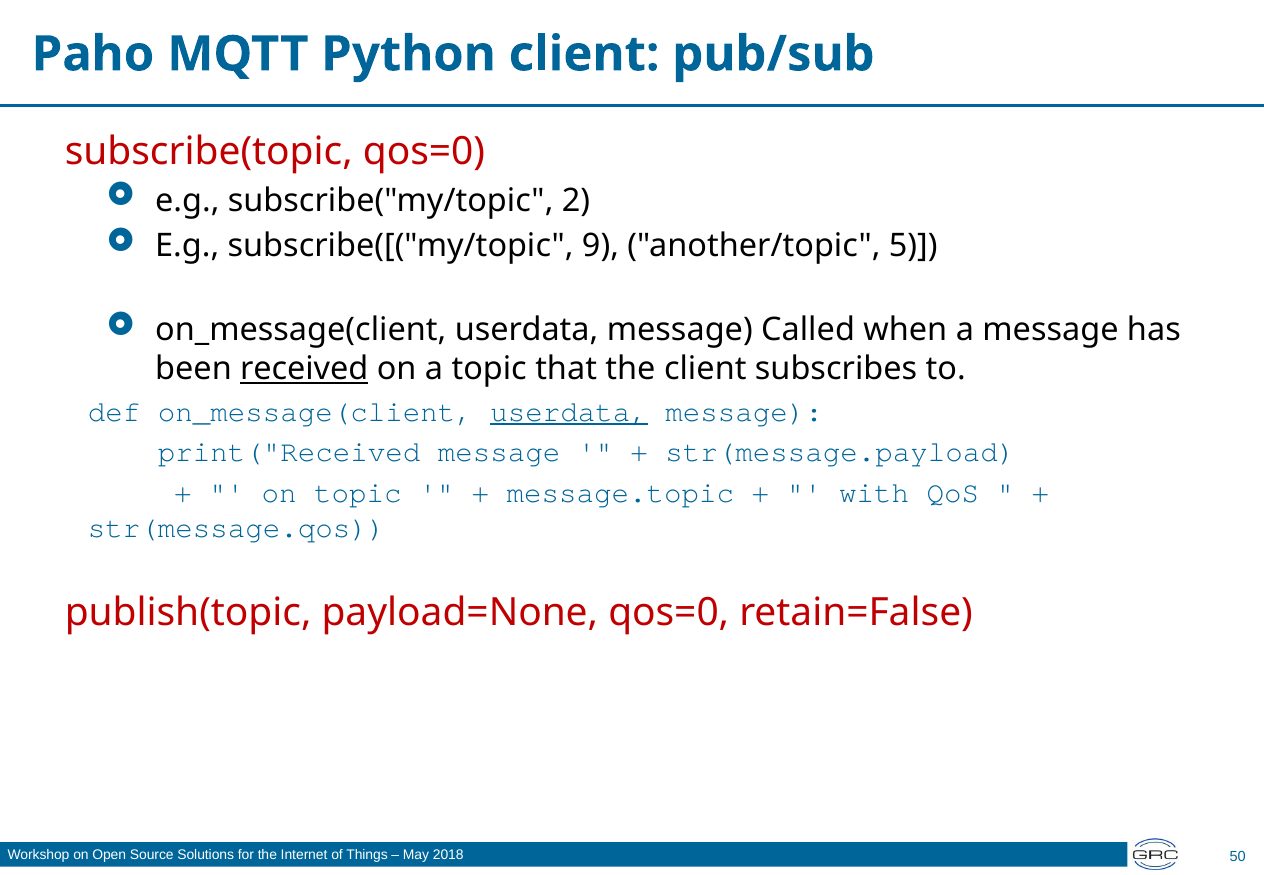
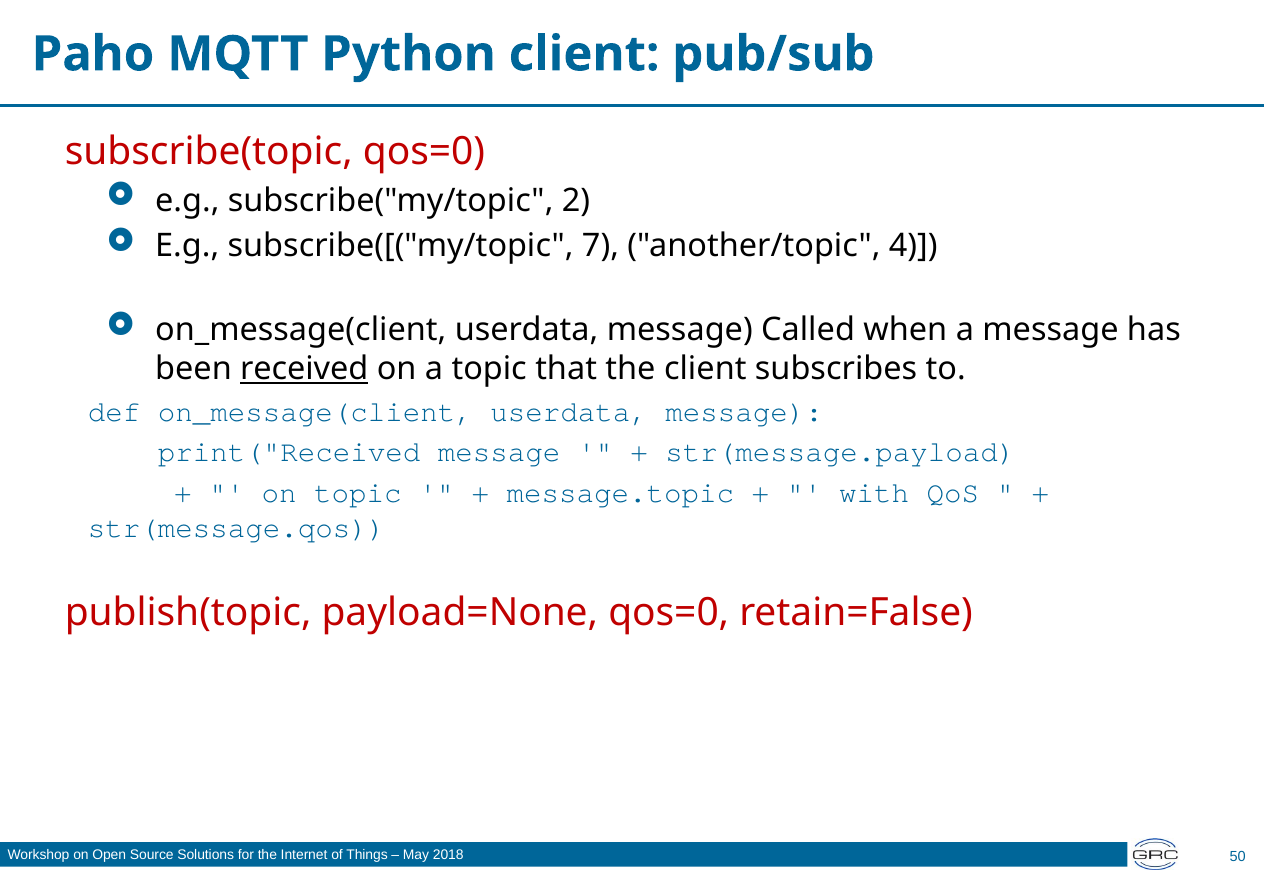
9: 9 -> 7 (600, 246)
5: 5 -> 4 (913, 246)
userdata underline: present -> none (569, 412)
